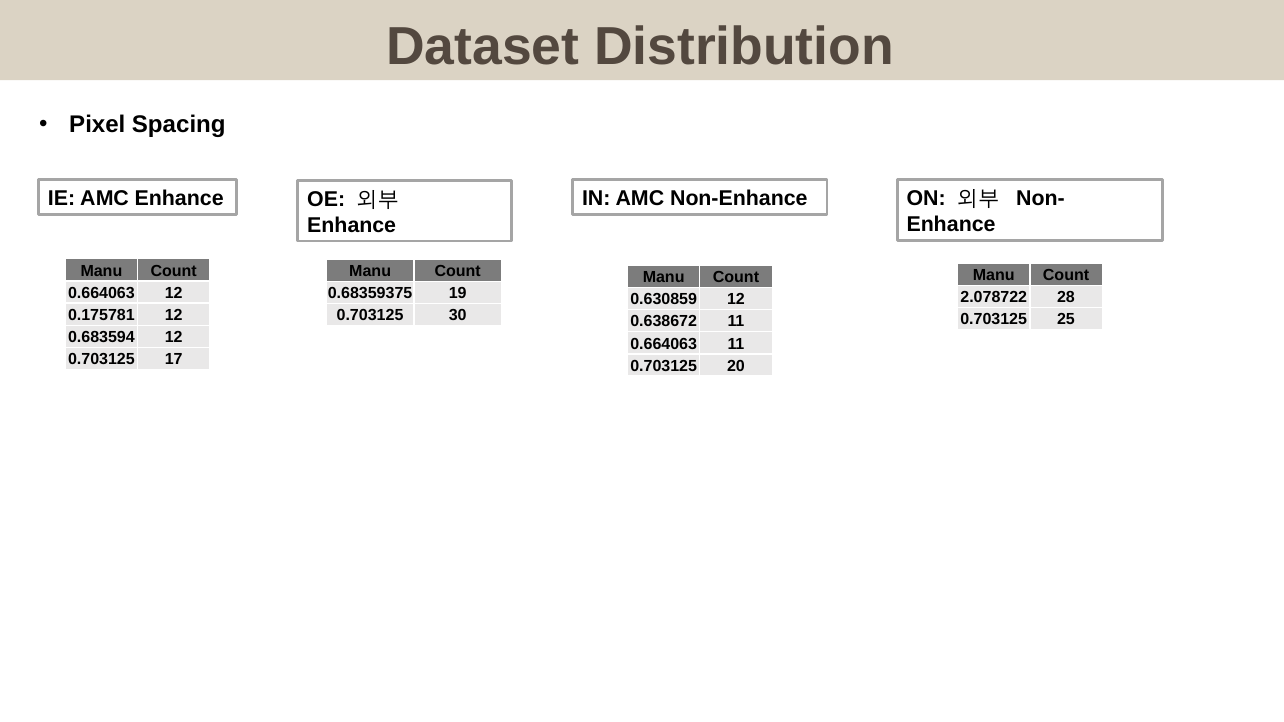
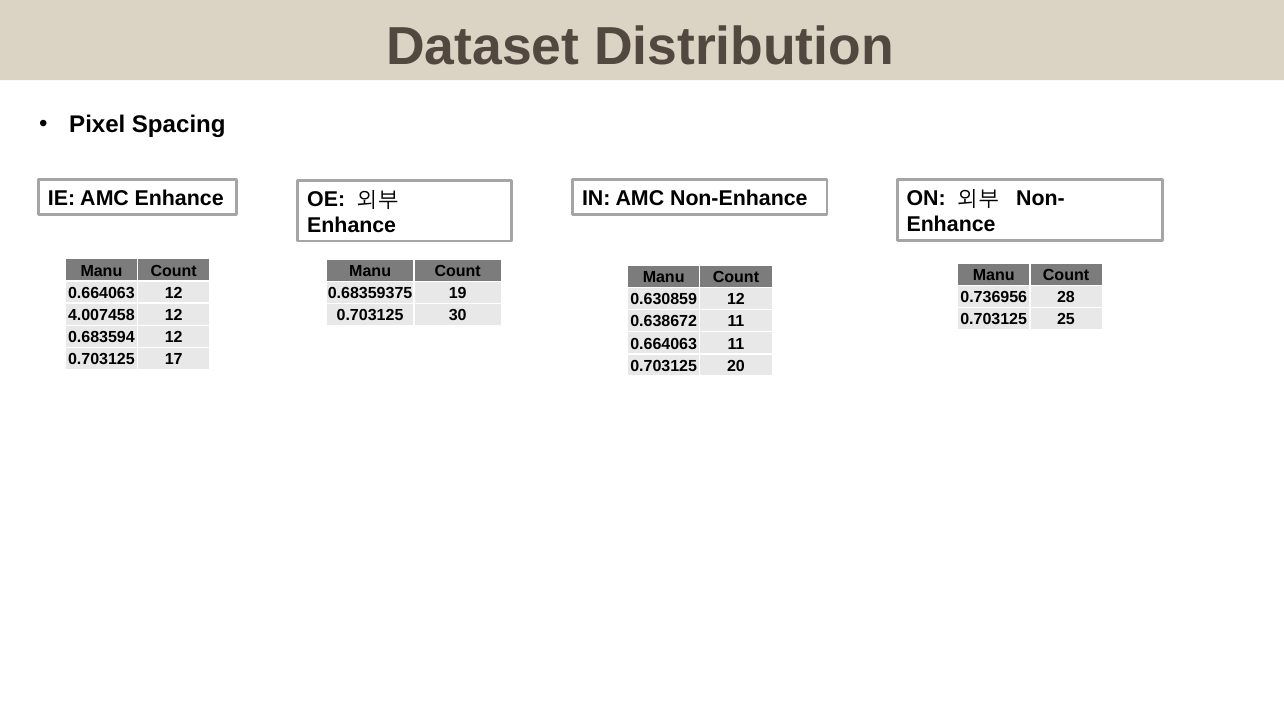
2.078722: 2.078722 -> 0.736956 (994, 298)
0.175781: 0.175781 -> 4.007458 (101, 315)
